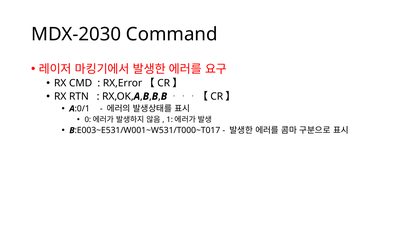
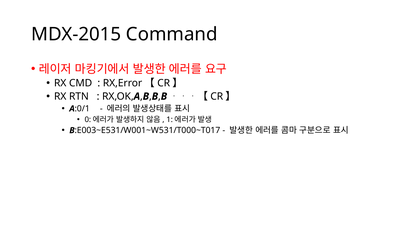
MDX-2030: MDX-2030 -> MDX-2015 (76, 34)
